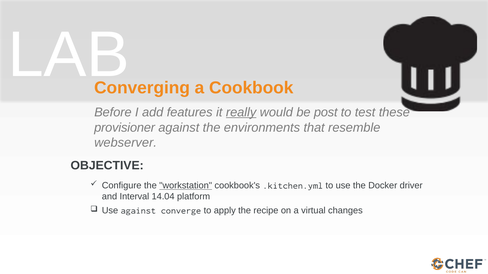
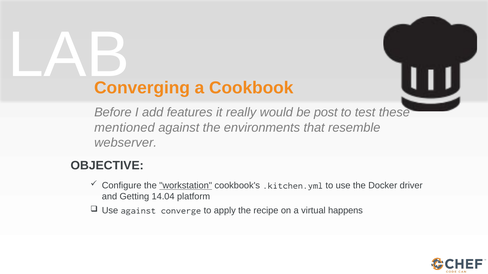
really underline: present -> none (241, 113)
provisioner: provisioner -> mentioned (124, 128)
Interval: Interval -> Getting (134, 197)
changes: changes -> happens (345, 211)
